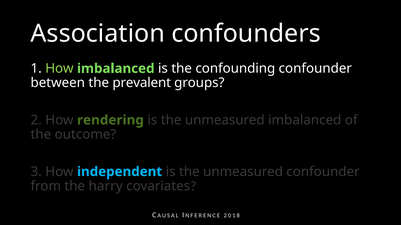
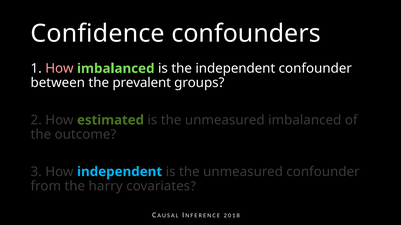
Association: Association -> Confidence (98, 34)
How colour: light green -> pink (59, 69)
the confounding: confounding -> independent (235, 69)
rendering: rendering -> estimated (111, 120)
